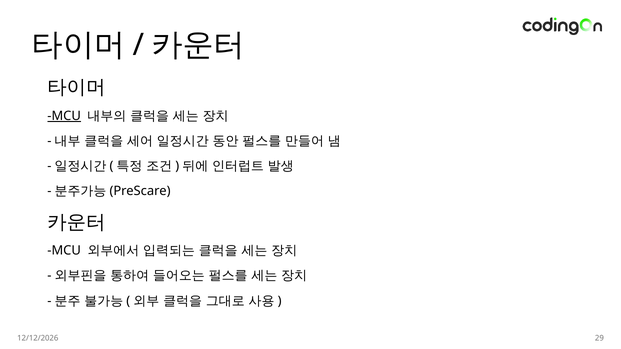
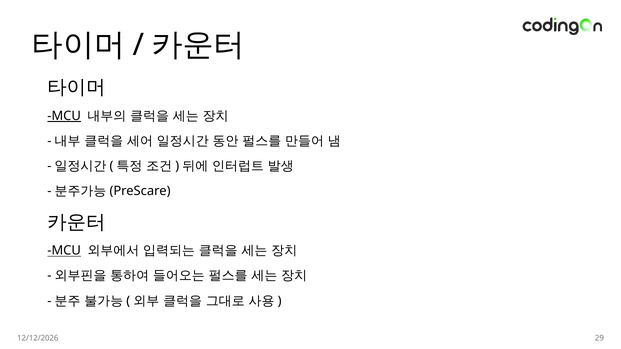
MCU underline: none -> present (64, 251)
